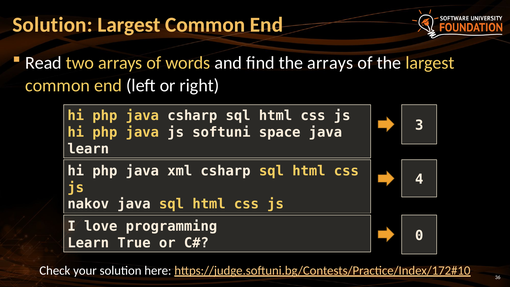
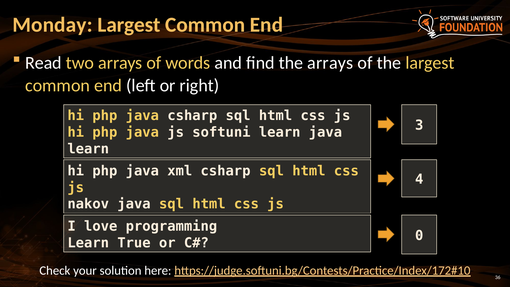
Solution: Solution -> Monday (53, 25)
softuni space: space -> learn (280, 132)
